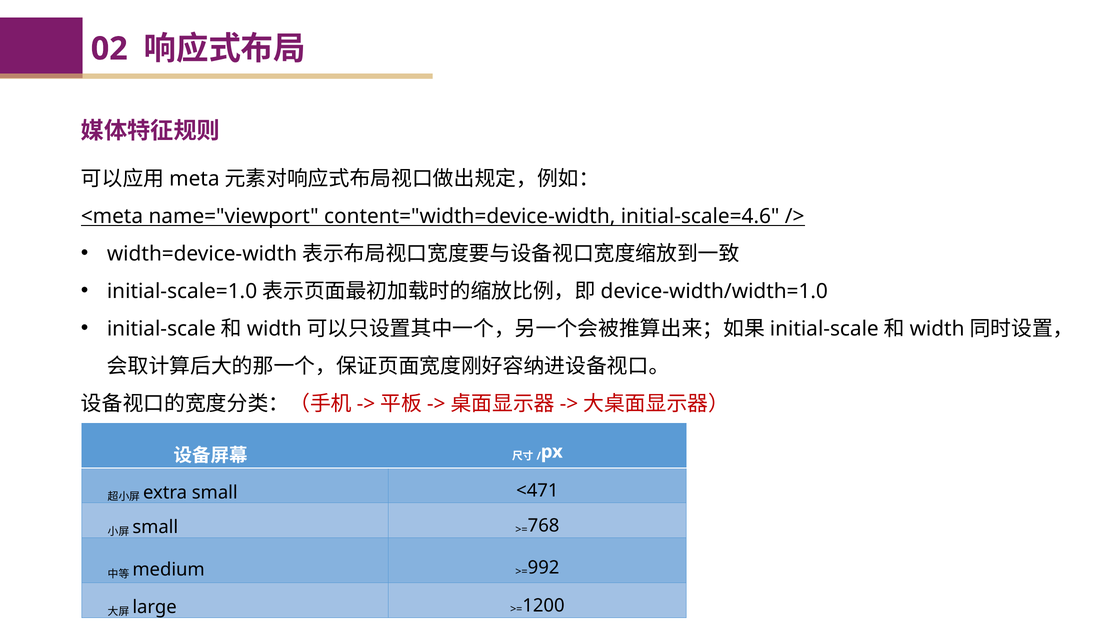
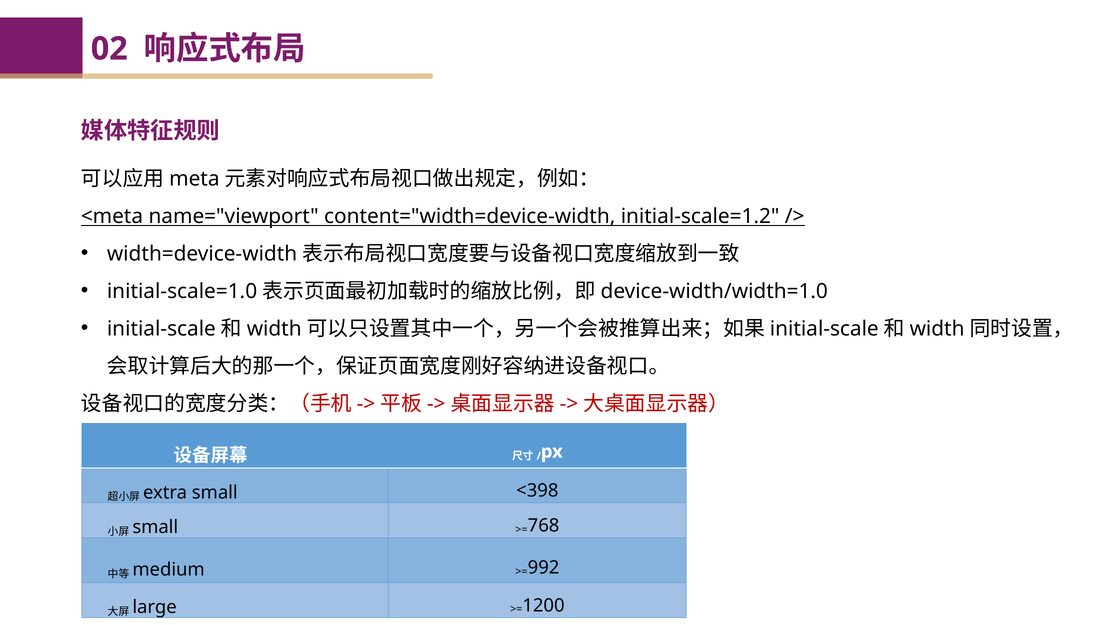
initial-scale=4.6: initial-scale=4.6 -> initial-scale=1.2 (700, 216)
<471: <471 -> <398 (537, 491)
